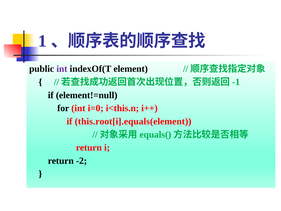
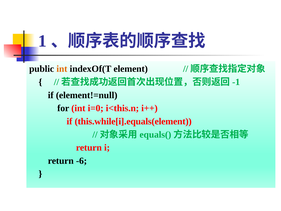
int colour: purple -> orange (62, 69)
this.root[i].equals(element: this.root[i].equals(element -> this.while[i].equals(element (133, 121)
-2: -2 -> -6 (81, 161)
